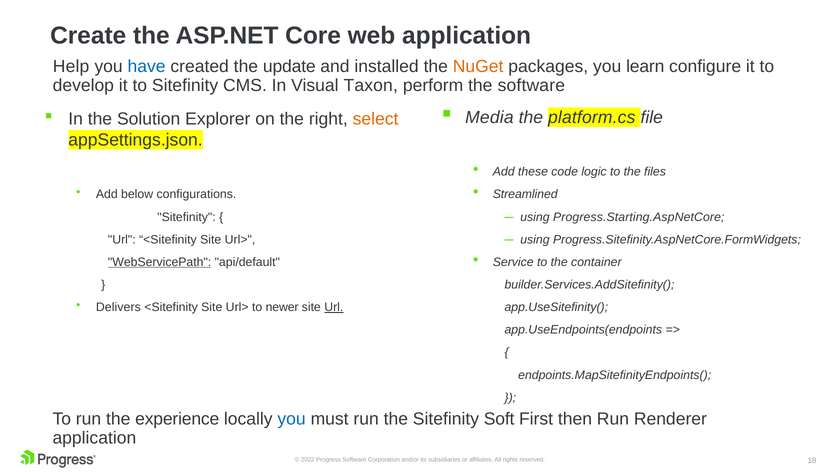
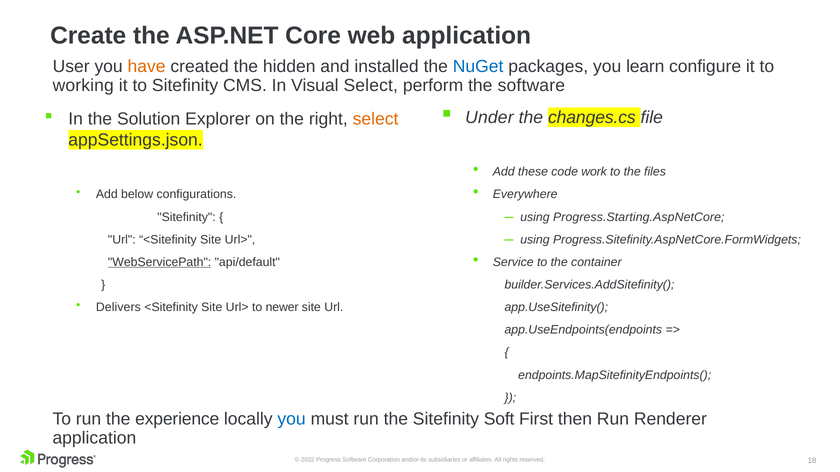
Help: Help -> User (71, 67)
have colour: blue -> orange (147, 67)
update: update -> hidden (289, 67)
NuGet colour: orange -> blue (478, 67)
develop: develop -> working (83, 86)
Visual Taxon: Taxon -> Select (371, 86)
Media: Media -> Under (489, 118)
platform.cs: platform.cs -> changes.cs (592, 118)
logic: logic -> work (594, 172)
Streamlined: Streamlined -> Everywhere (525, 195)
Url underline: present -> none (334, 308)
